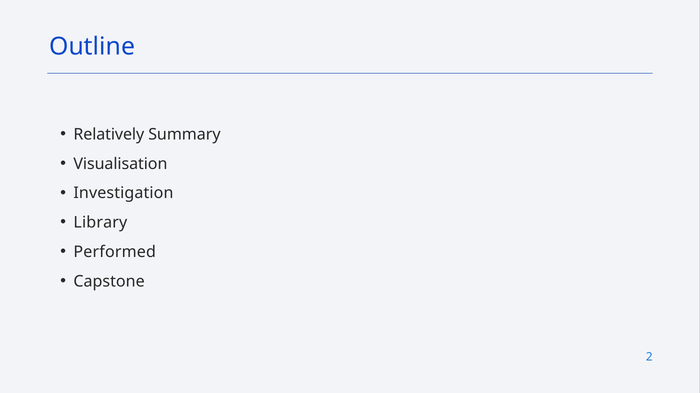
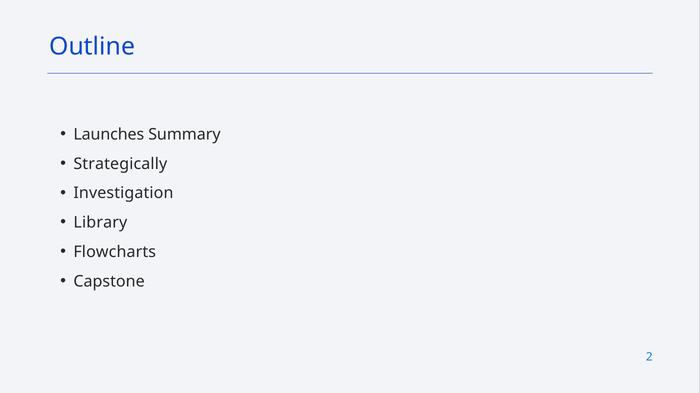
Relatively: Relatively -> Launches (109, 135)
Visualisation: Visualisation -> Strategically (120, 164)
Performed: Performed -> Flowcharts (115, 252)
